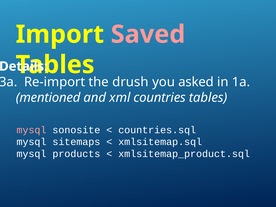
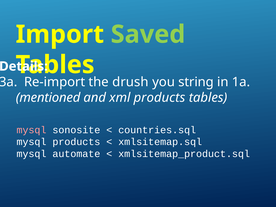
Saved colour: pink -> light green (148, 34)
asked: asked -> string (196, 82)
xml countries: countries -> products (160, 98)
mysql sitemaps: sitemaps -> products (76, 142)
products: products -> automate (76, 154)
